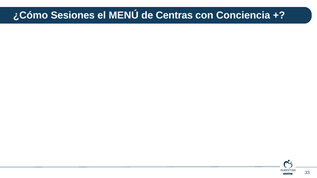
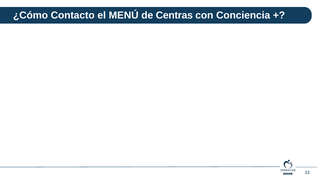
Sesiones: Sesiones -> Contacto (73, 15)
